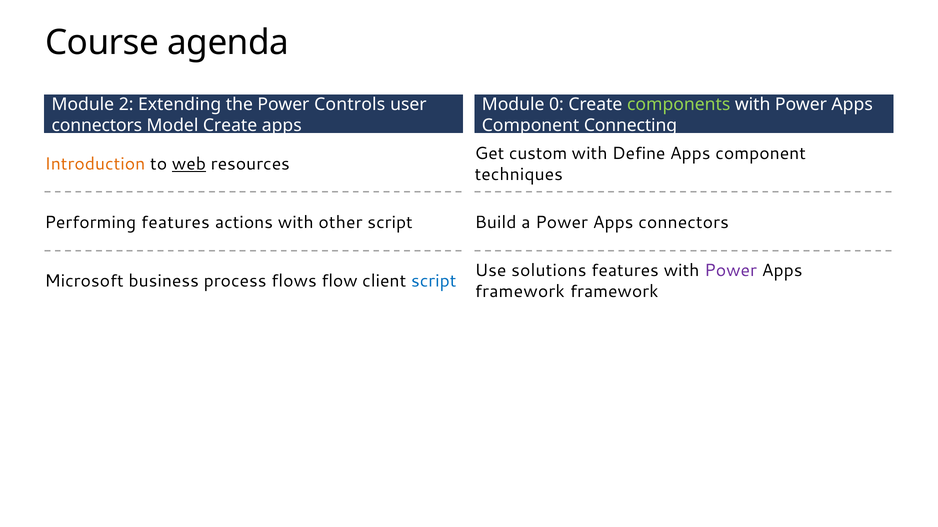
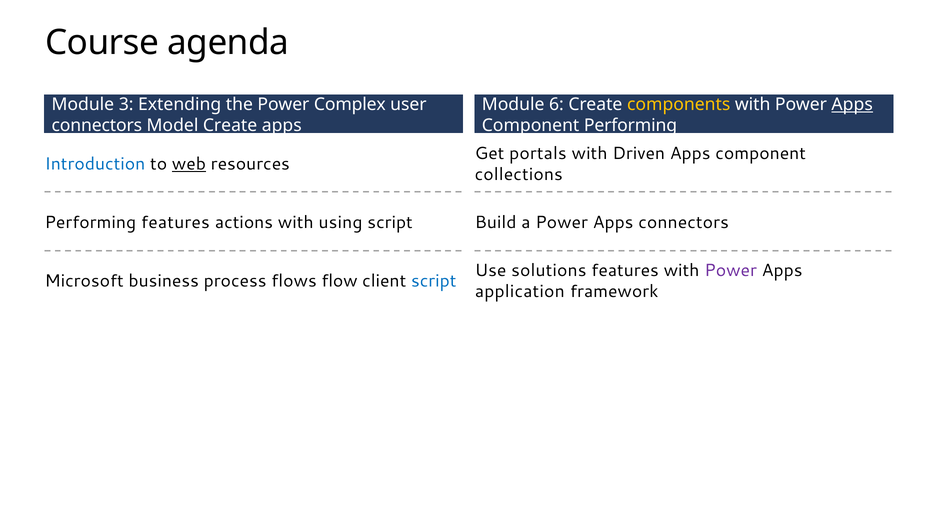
2: 2 -> 3 (126, 105)
Controls: Controls -> Complex (350, 105)
0: 0 -> 6 (556, 105)
components colour: light green -> yellow (679, 105)
Apps underline: none -> present (852, 105)
Component Connecting: Connecting -> Performing (630, 126)
custom: custom -> portals (538, 153)
Define: Define -> Driven (639, 153)
Introduction colour: orange -> blue (95, 164)
techniques: techniques -> collections (519, 175)
other: other -> using (340, 223)
framework: framework -> application (520, 292)
